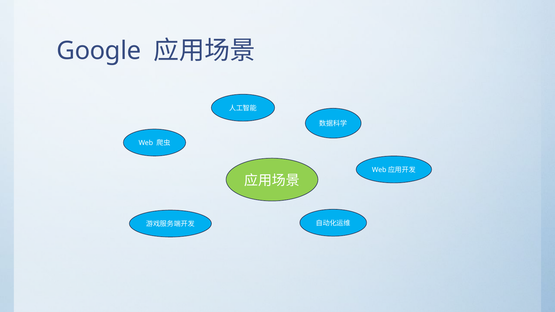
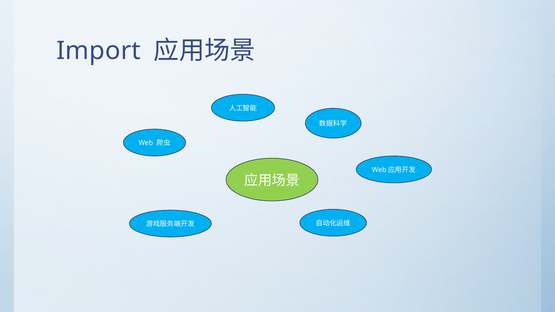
Google: Google -> Import (99, 51)
